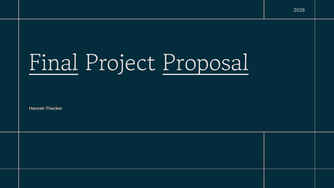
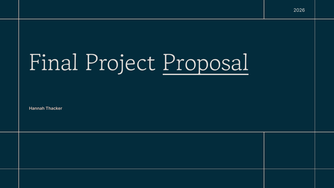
Final underline: present -> none (54, 64)
